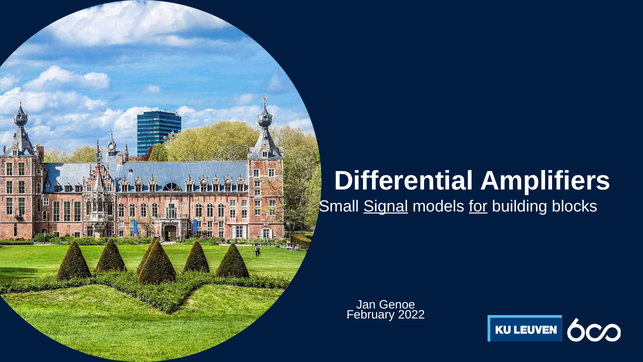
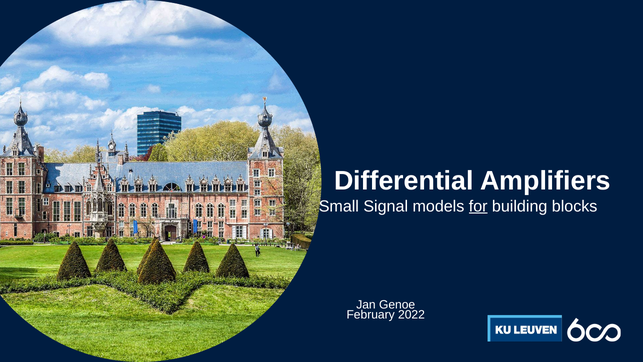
Signal underline: present -> none (386, 206)
